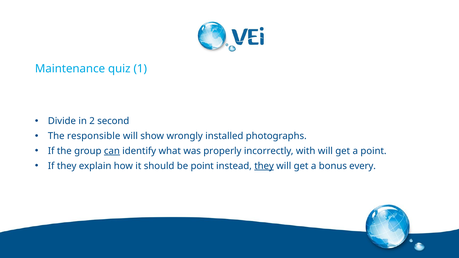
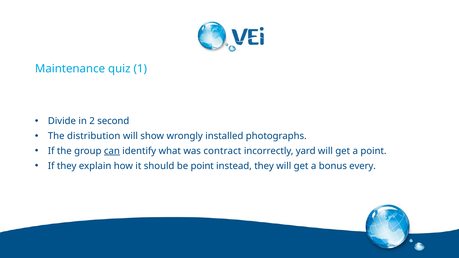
responsible: responsible -> distribution (94, 136)
properly: properly -> contract (222, 151)
with: with -> yard (306, 151)
they underline: present -> none (264, 166)
